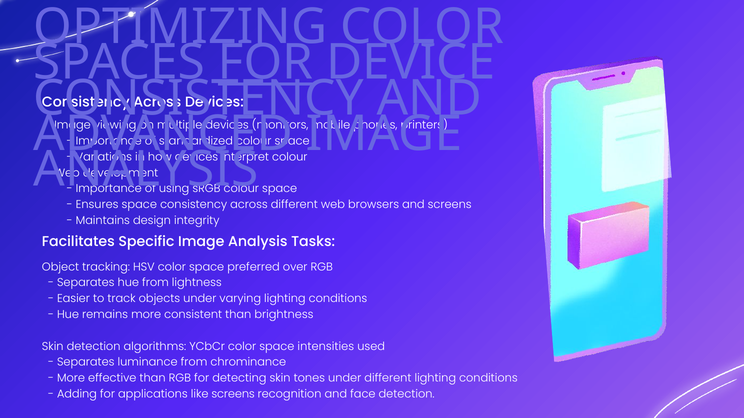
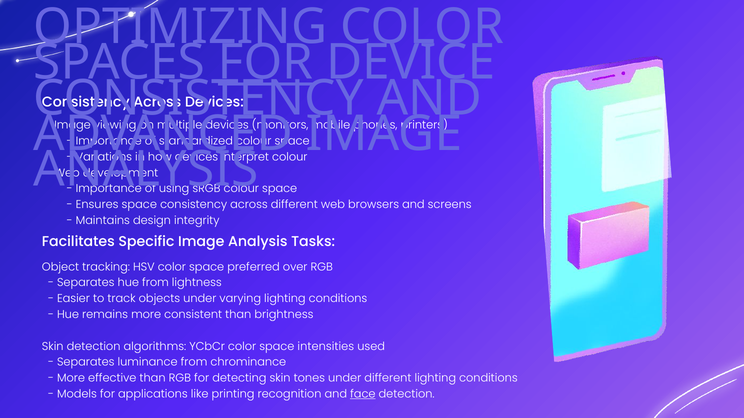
Adding: Adding -> Models (77, 394)
like screens: screens -> printing (233, 394)
face underline: none -> present (363, 394)
